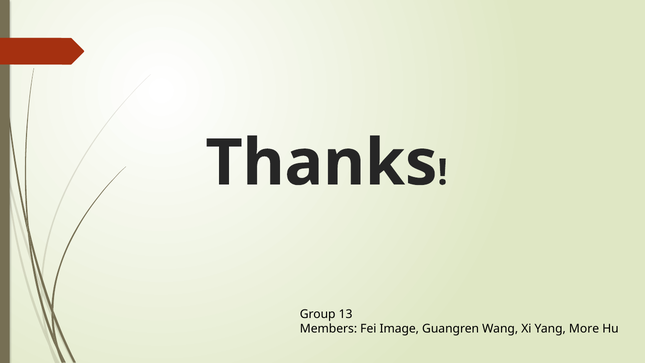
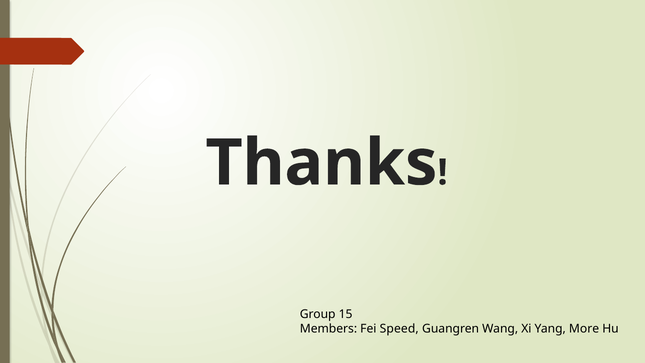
13: 13 -> 15 (346, 314)
Image: Image -> Speed (399, 329)
